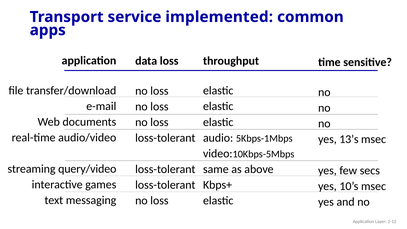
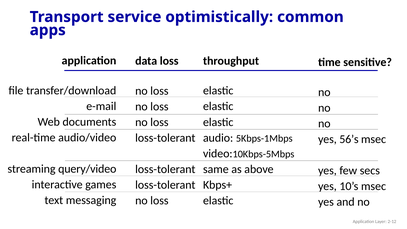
implemented: implemented -> optimistically (219, 17)
13’s: 13’s -> 56’s (349, 139)
